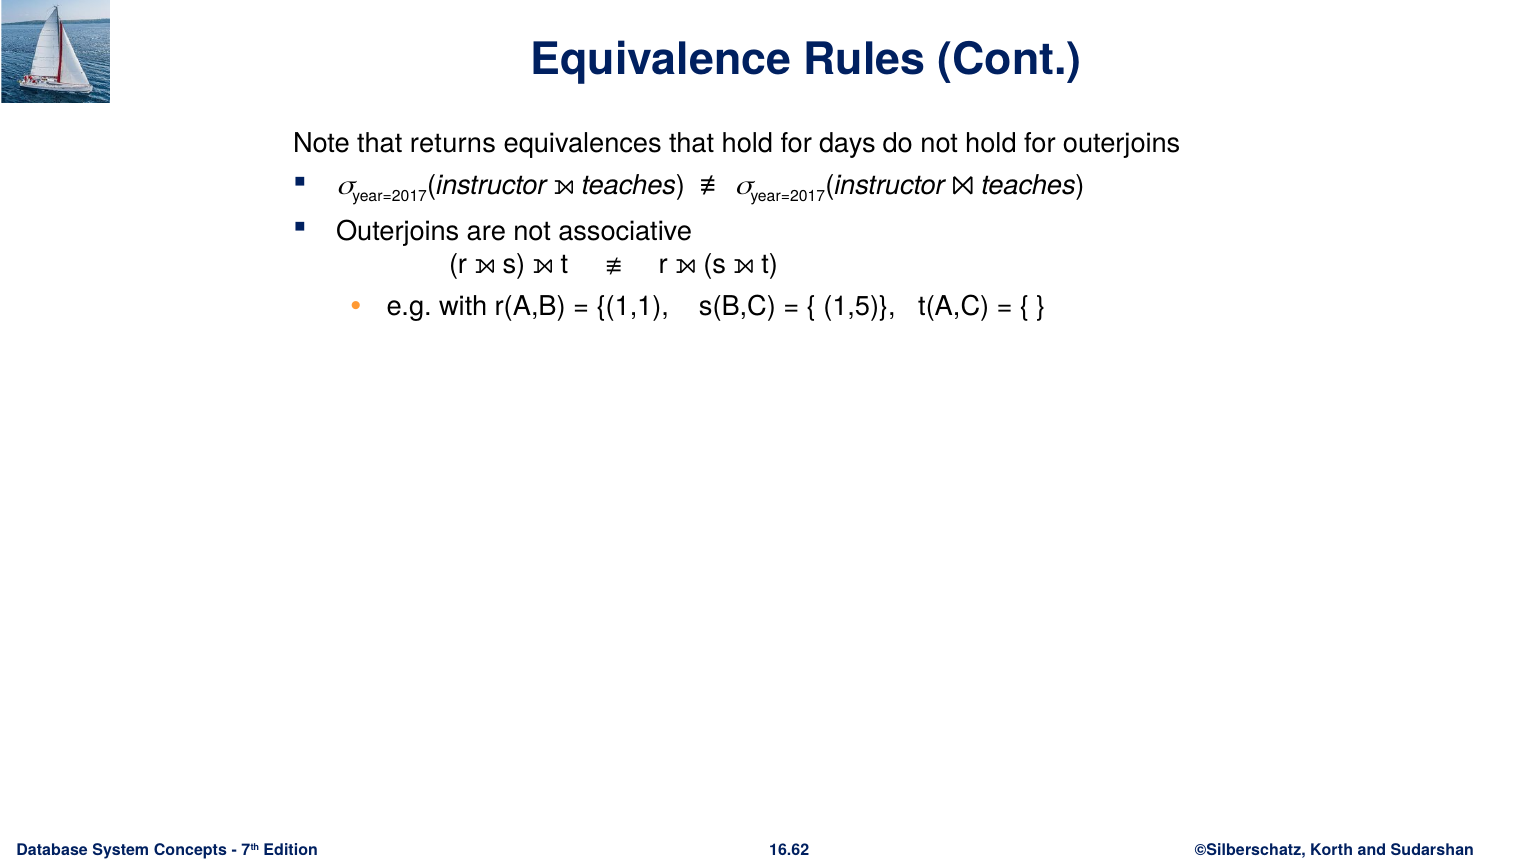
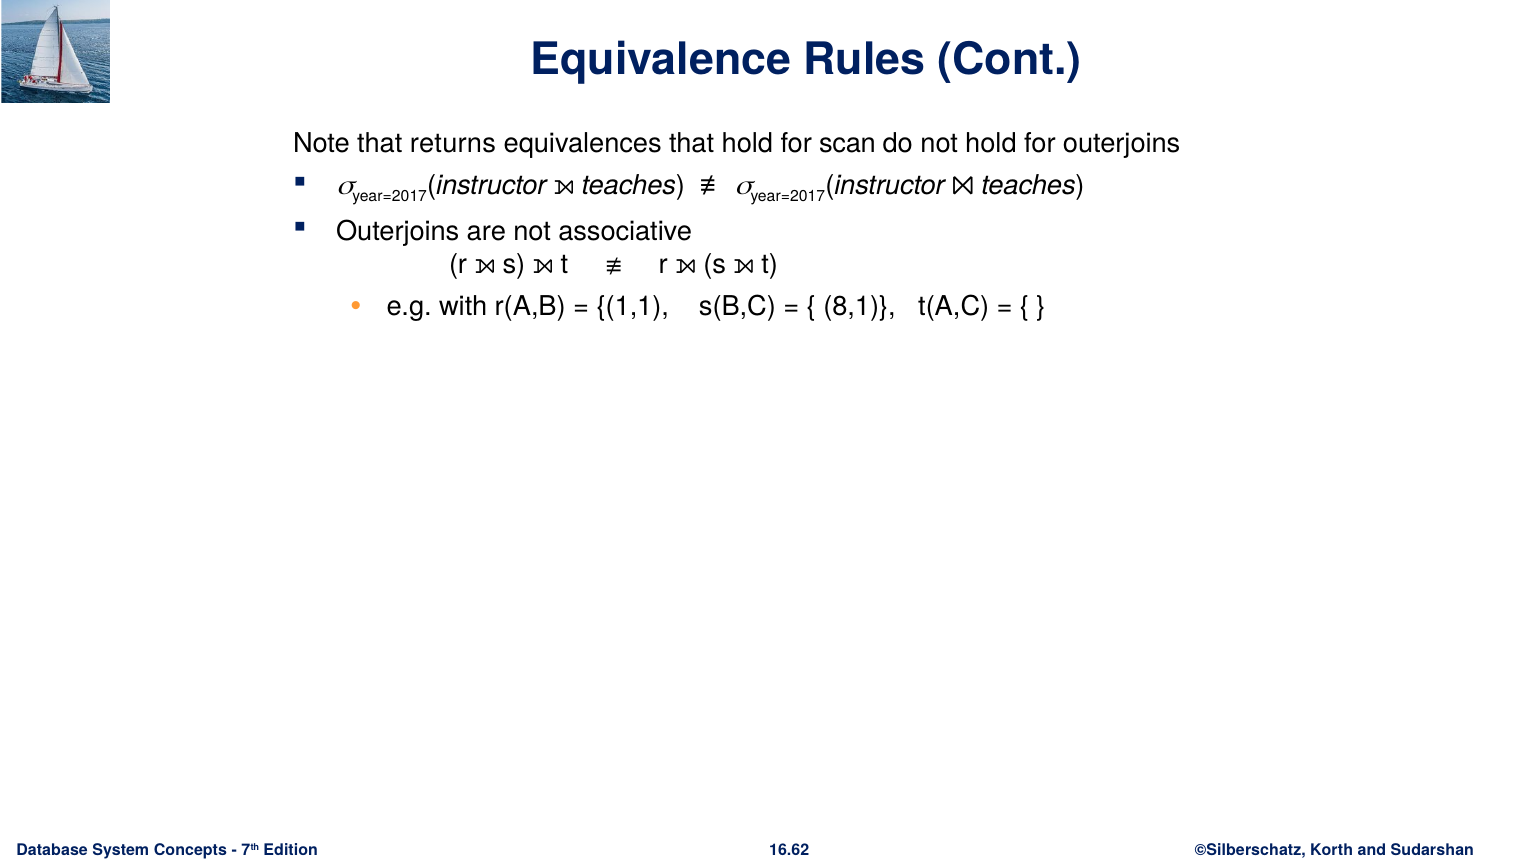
days: days -> scan (847, 143)
1,5: 1,5 -> 8,1 (860, 307)
